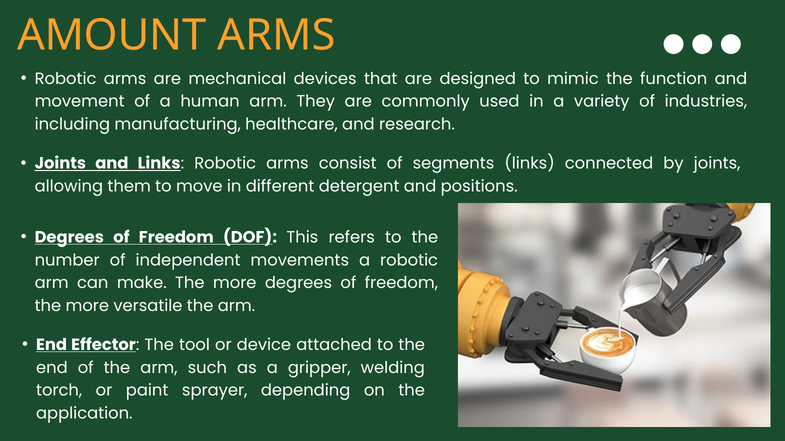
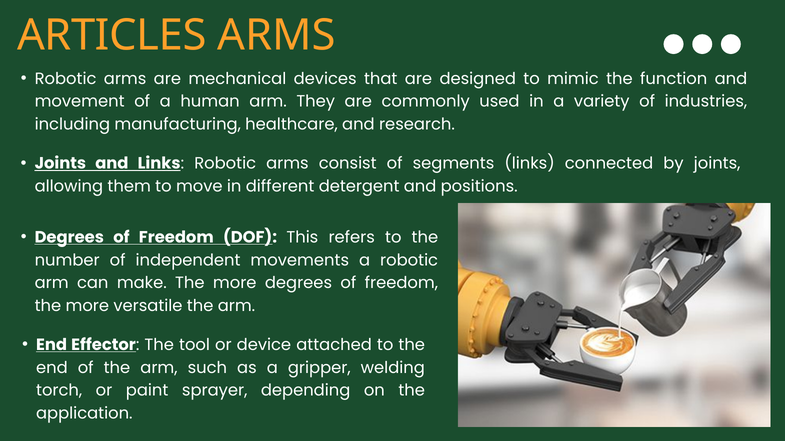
AMOUNT: AMOUNT -> ARTICLES (112, 36)
